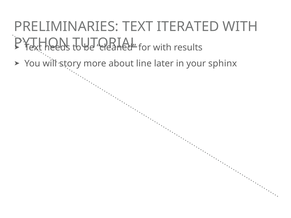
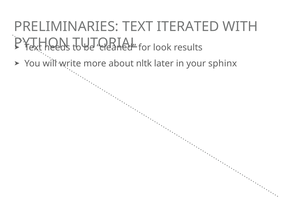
for with: with -> look (162, 48)
story: story -> write (70, 64)
line: line -> nltk (144, 64)
